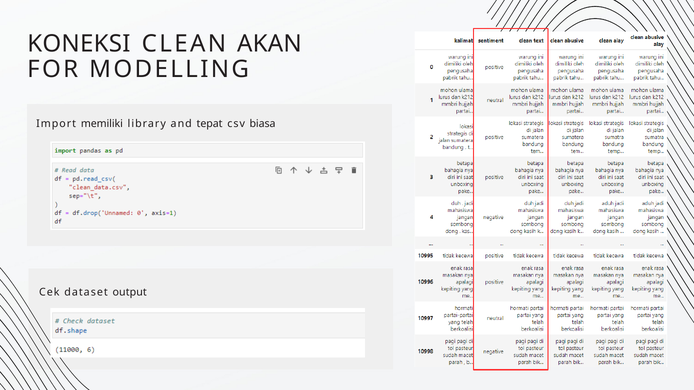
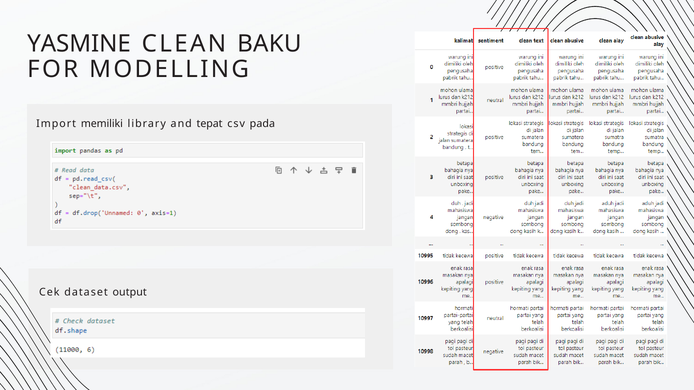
KONEKSI: KONEKSI -> YASMINE (79, 44)
AKAN: AKAN -> BAKU (269, 44)
biasa: biasa -> pada (262, 124)
